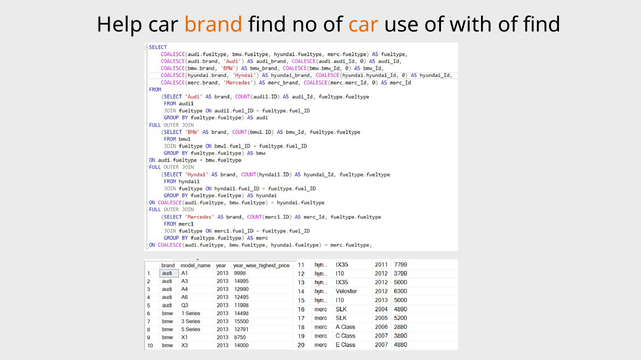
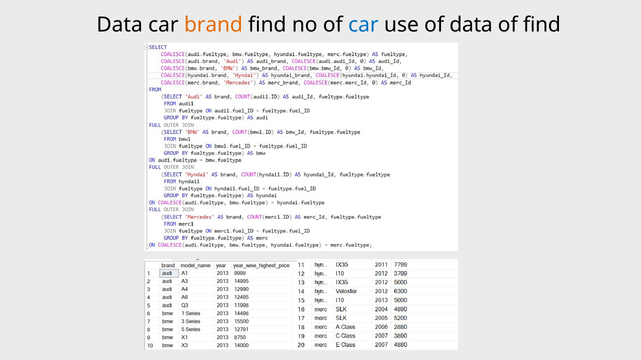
Help: Help -> Data (120, 25)
car colour: orange -> blue (363, 25)
of with: with -> data (471, 25)
